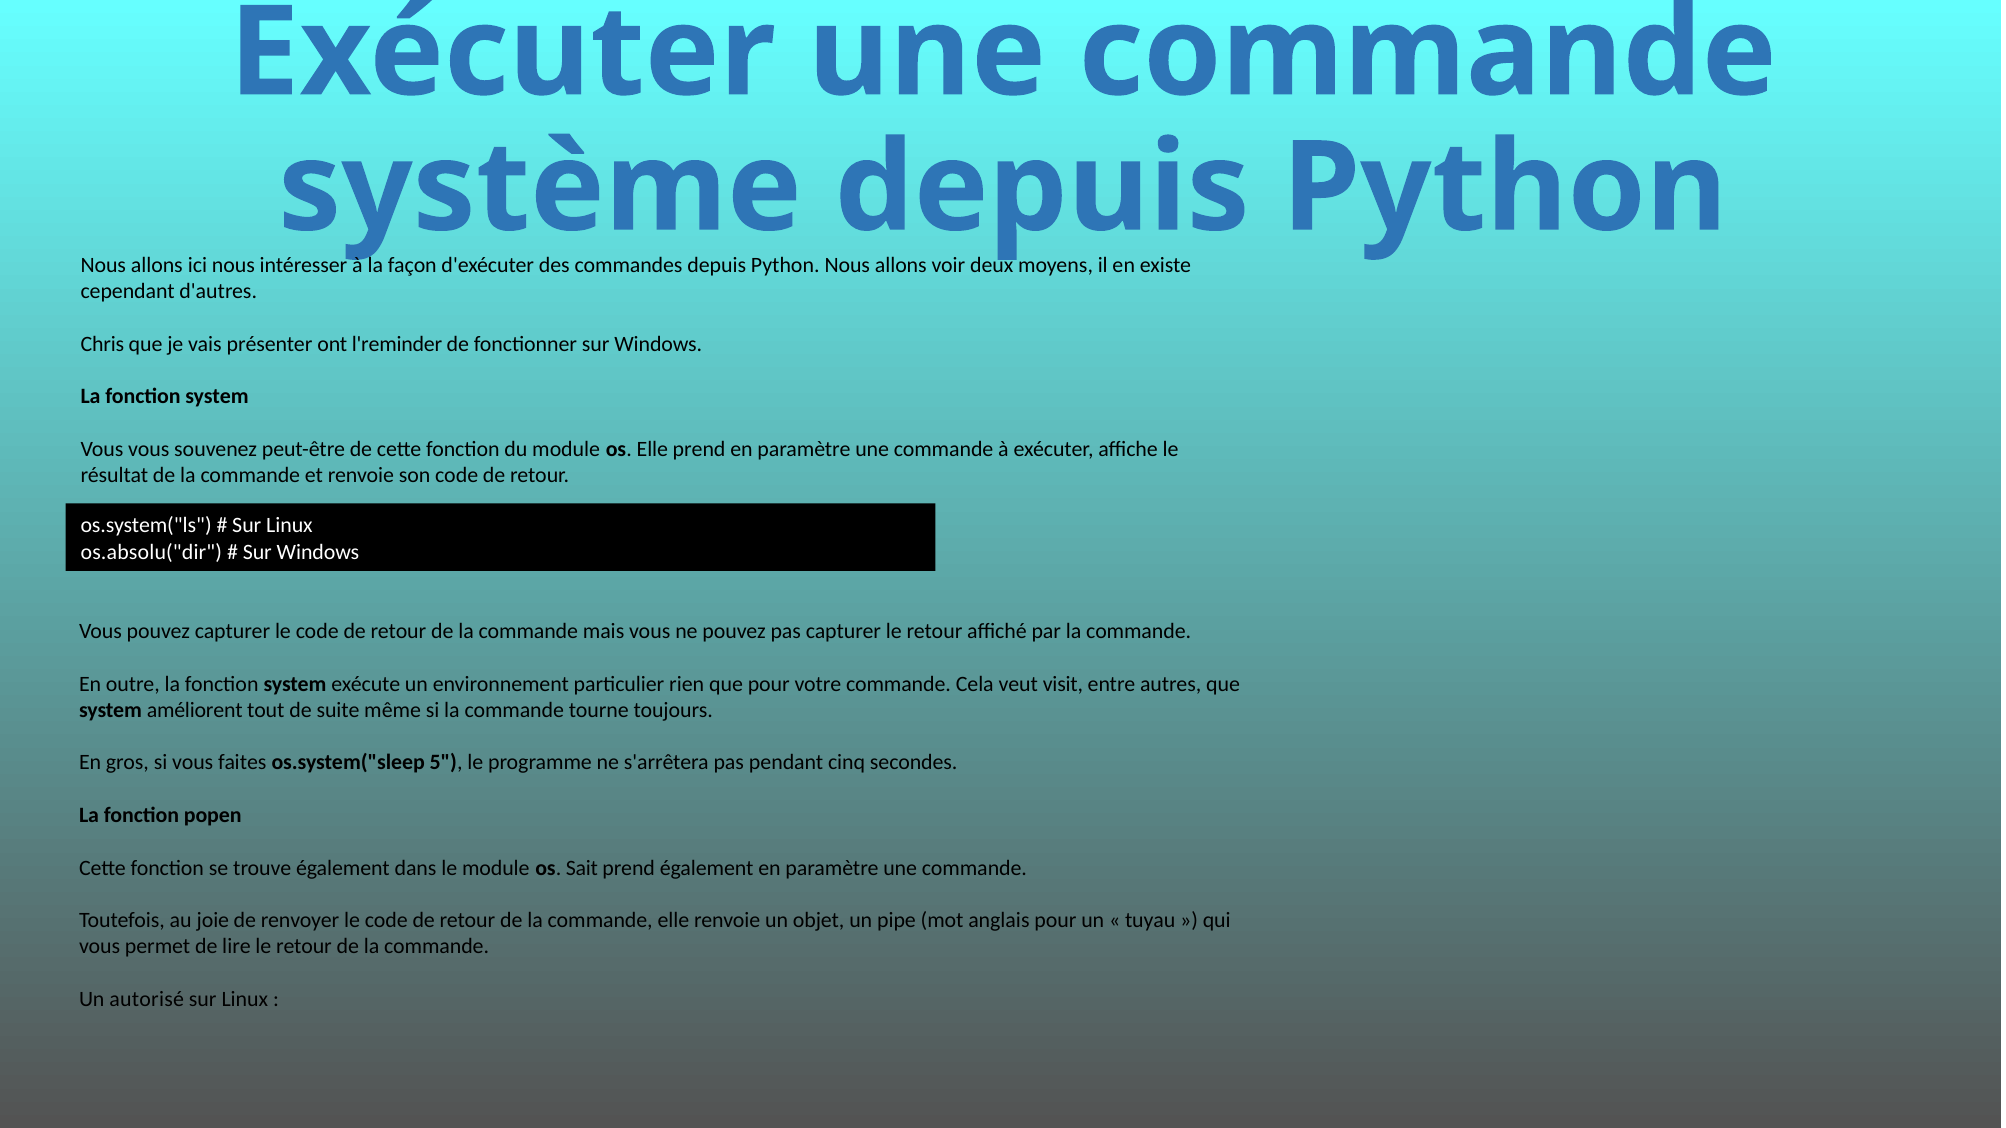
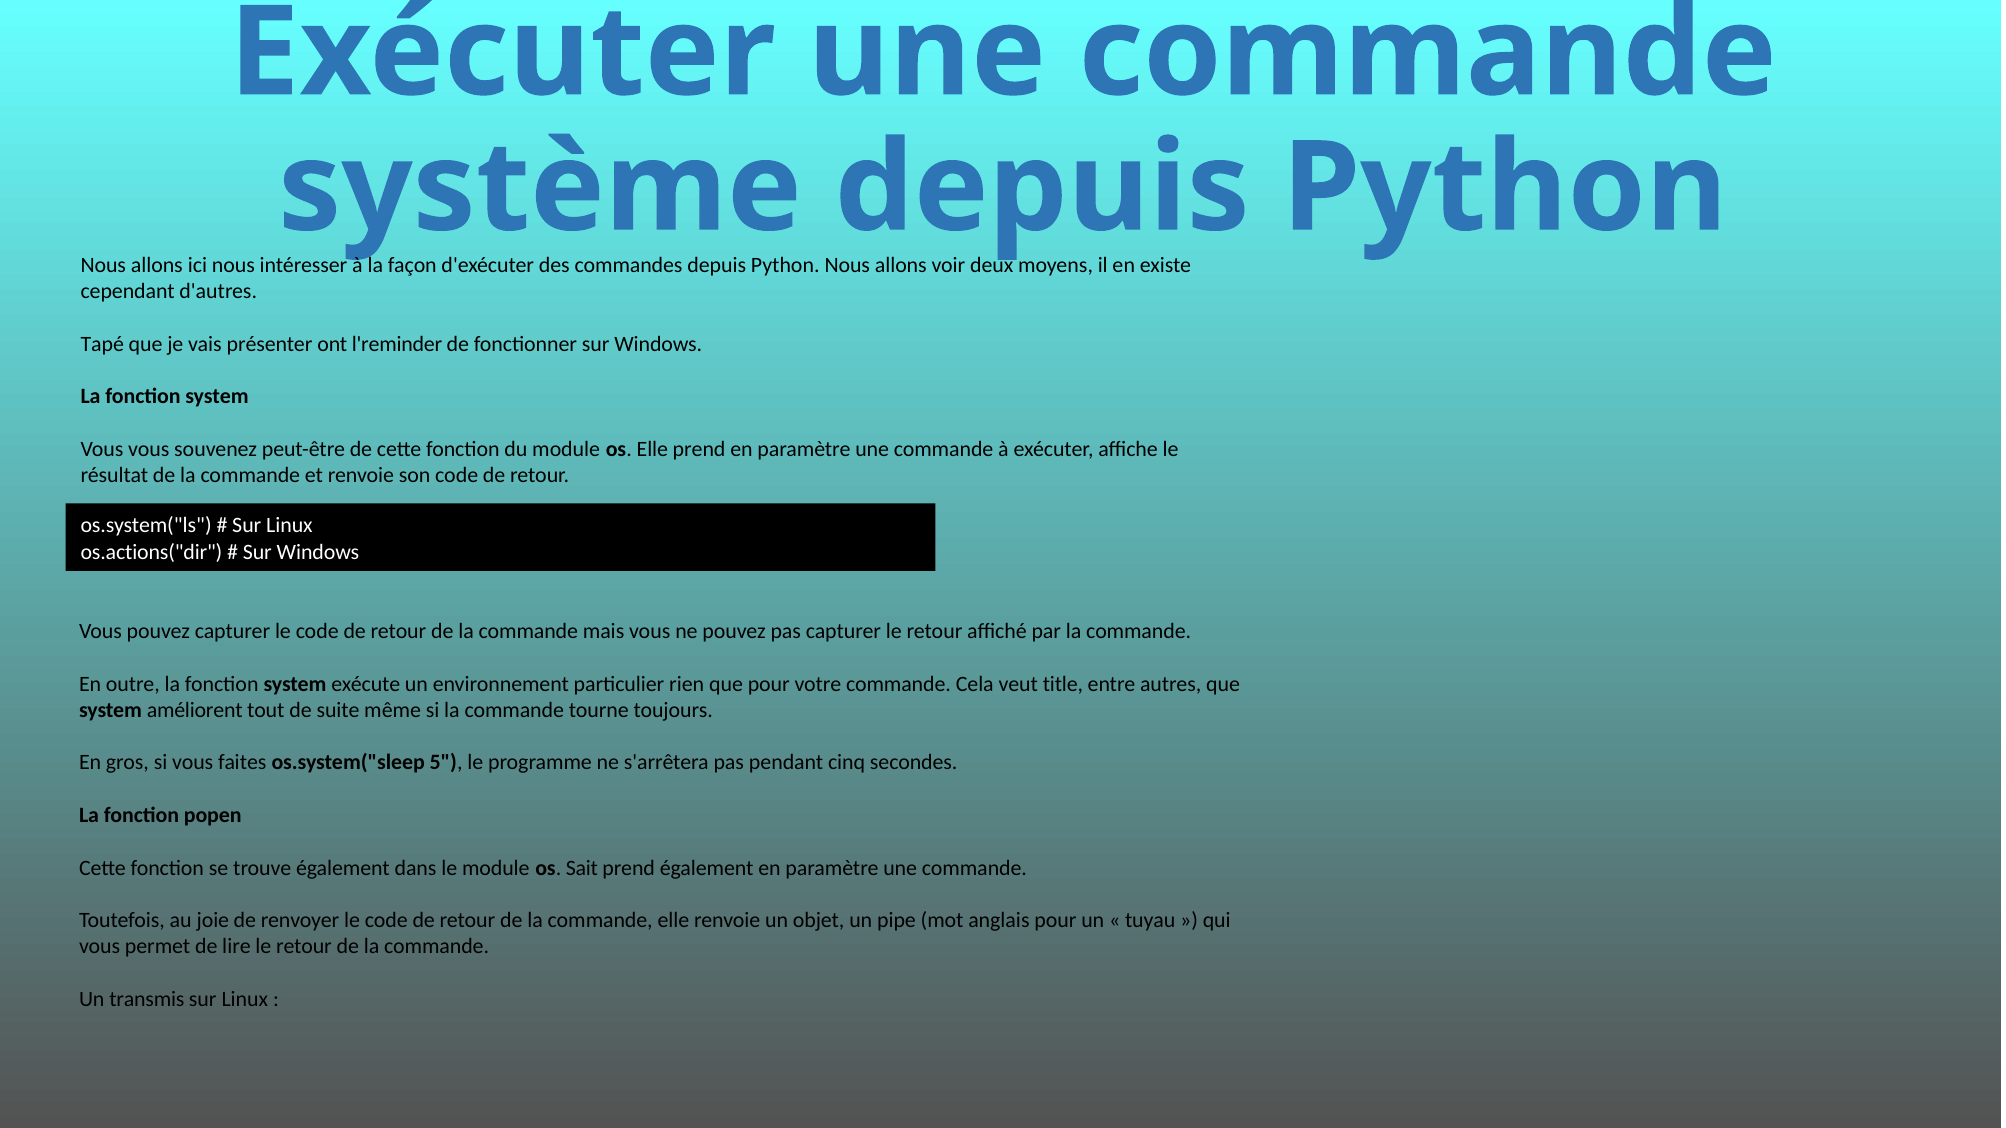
Chris: Chris -> Tapé (102, 344)
os.absolu("dir: os.absolu("dir -> os.actions("dir (151, 552)
visit: visit -> title (1063, 684)
autorisé: autorisé -> transmis (147, 1000)
